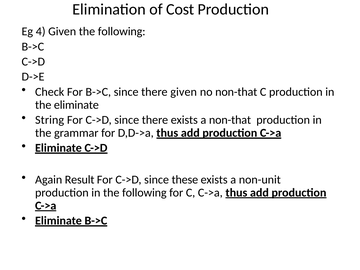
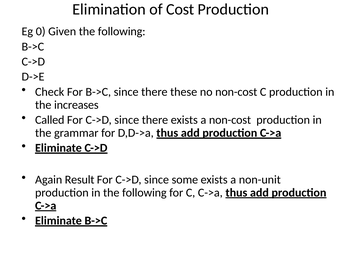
4: 4 -> 0 (41, 31)
there given: given -> these (184, 92)
no non-that: non-that -> non-cost (236, 92)
the eliminate: eliminate -> increases (76, 105)
String: String -> Called (50, 120)
a non-that: non-that -> non-cost (230, 120)
these: these -> some (185, 180)
